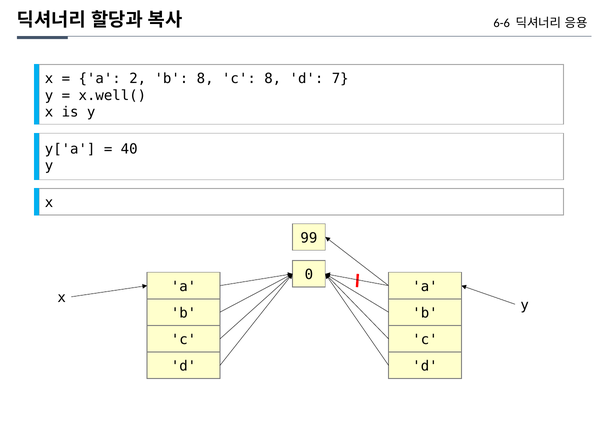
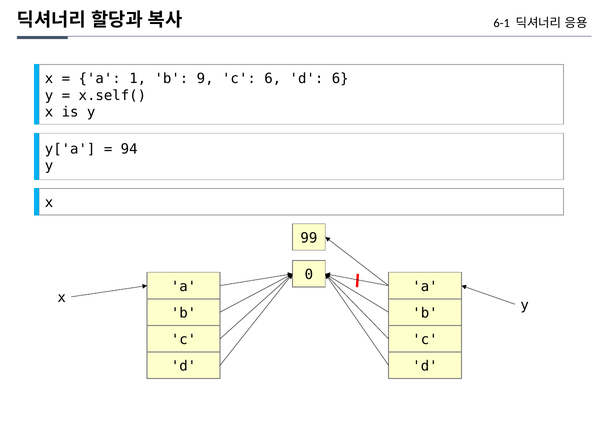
6-6: 6-6 -> 6-1 (502, 23)
2: 2 -> 1 (138, 79)
b 8: 8 -> 9 (205, 79)
c 8: 8 -> 6 (273, 79)
d 7: 7 -> 6 (340, 79)
x.well(: x.well( -> x.self( (112, 95)
40: 40 -> 94 (129, 149)
